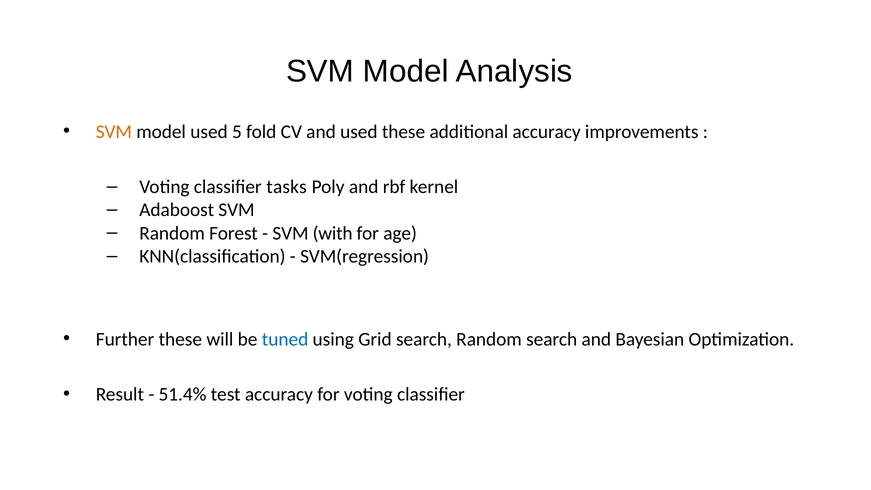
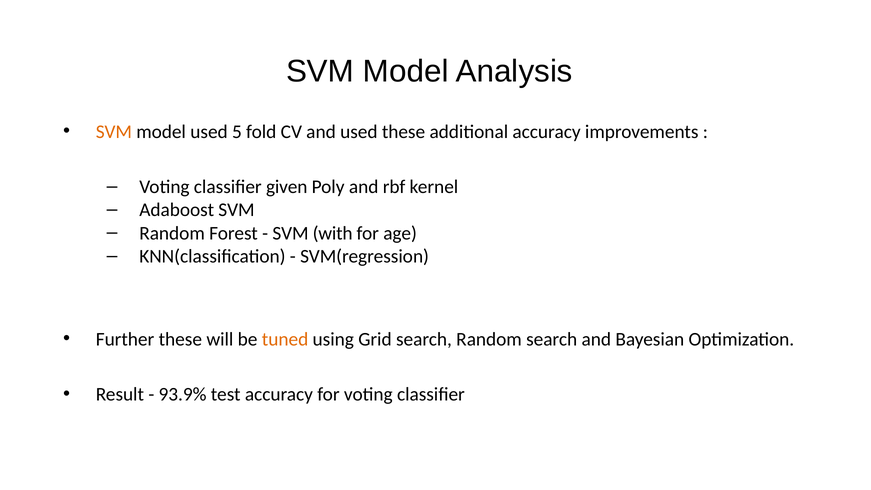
tasks: tasks -> given (287, 187)
tuned colour: blue -> orange (285, 339)
51.4%: 51.4% -> 93.9% (183, 394)
